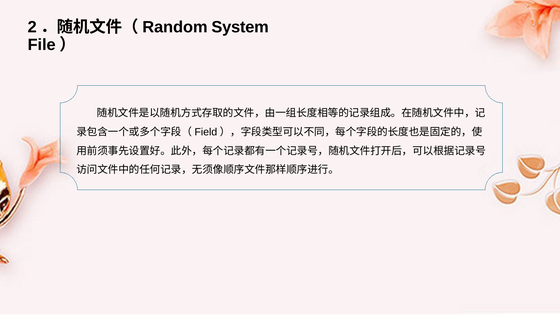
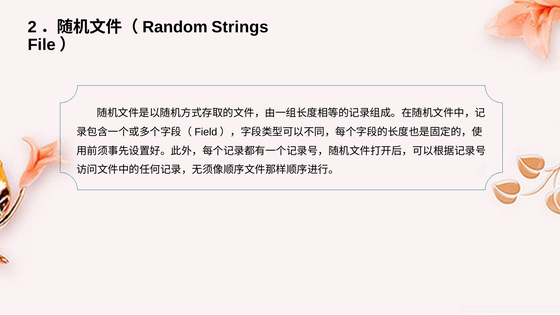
System: System -> Strings (240, 27)
